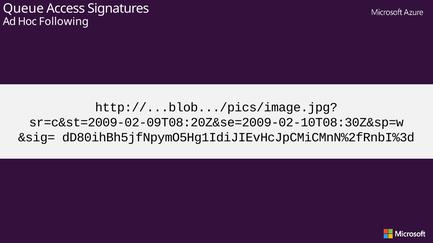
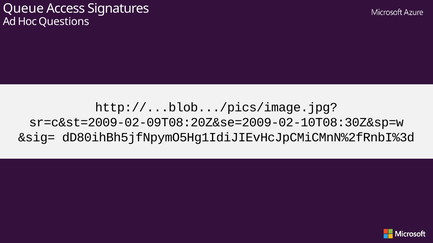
Following: Following -> Questions (64, 22)
